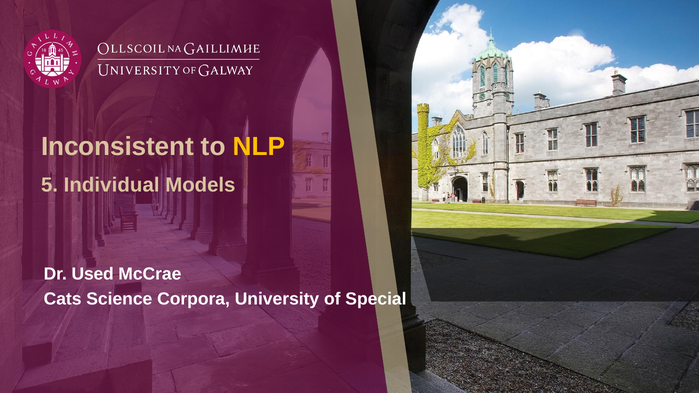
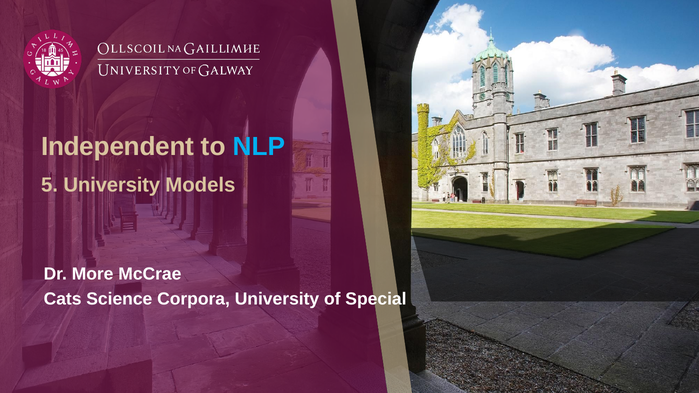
Inconsistent: Inconsistent -> Independent (118, 147)
NLP colour: yellow -> light blue (259, 147)
5 Individual: Individual -> University (112, 185)
Used: Used -> More (93, 274)
